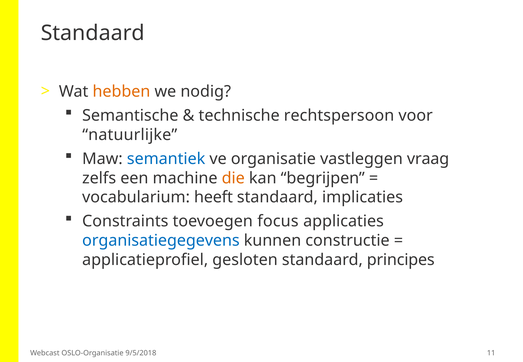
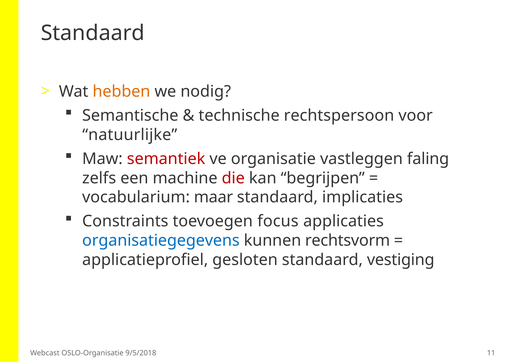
semantiek colour: blue -> red (166, 159)
vraag: vraag -> faling (428, 159)
die colour: orange -> red (233, 178)
heeft: heeft -> maar (213, 197)
constructie: constructie -> rechtsvorm (348, 241)
principes: principes -> vestiging (401, 260)
